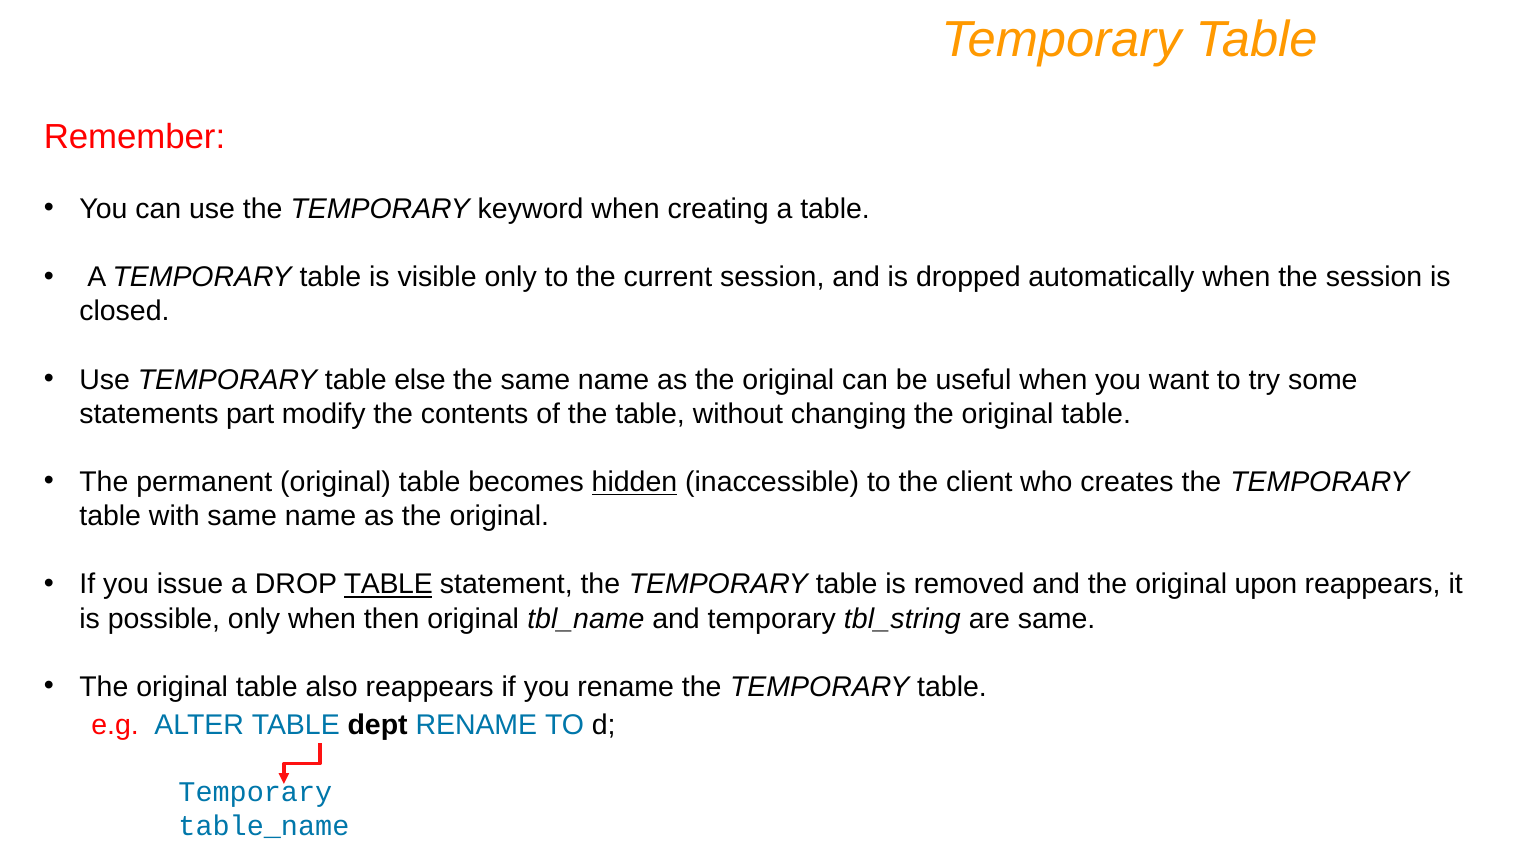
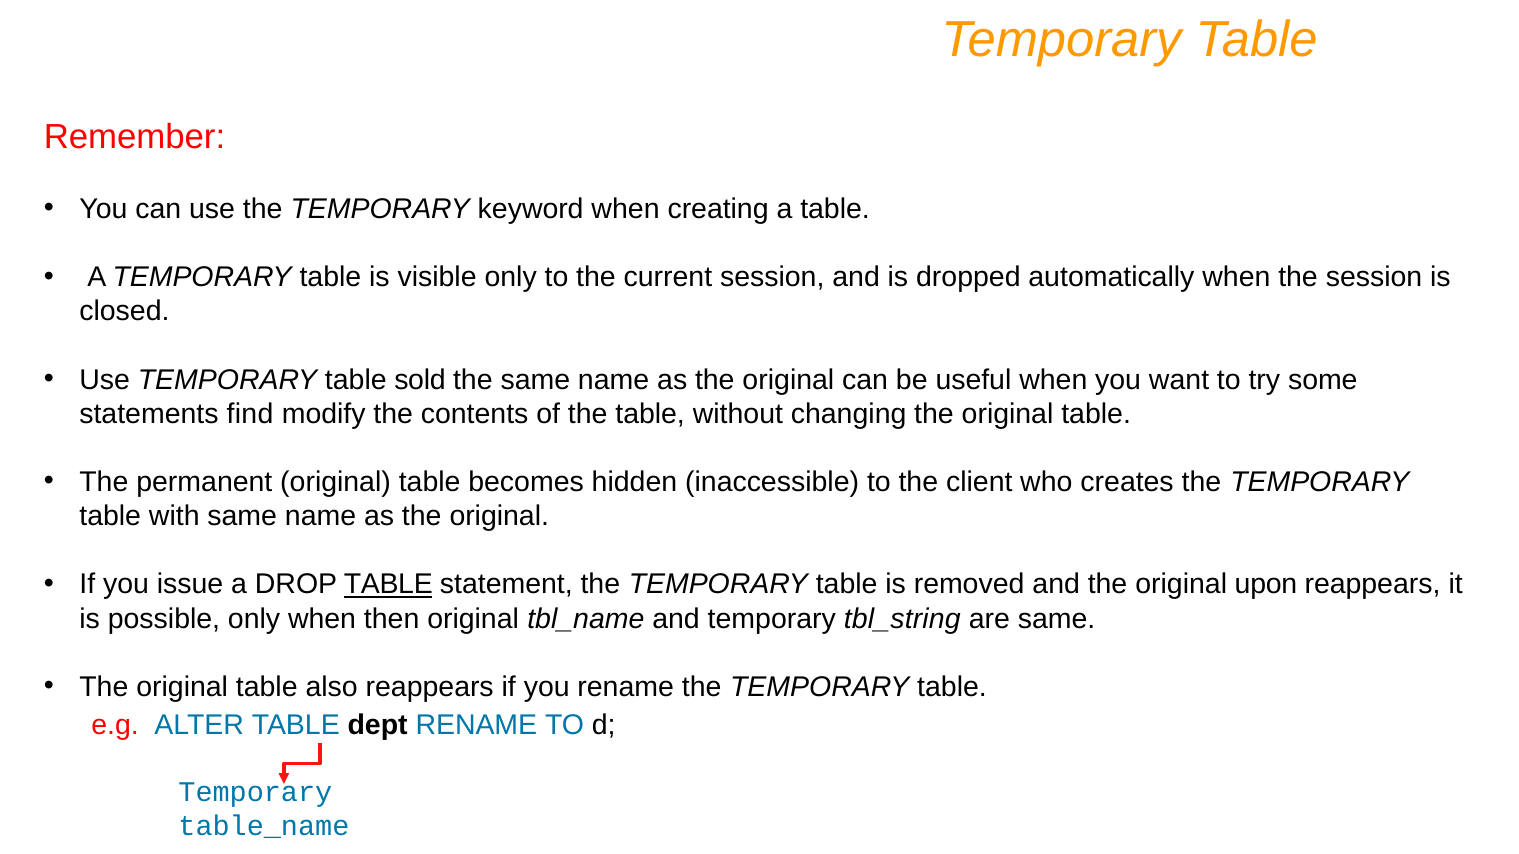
else: else -> sold (420, 380)
part: part -> find (250, 414)
hidden underline: present -> none (634, 482)
